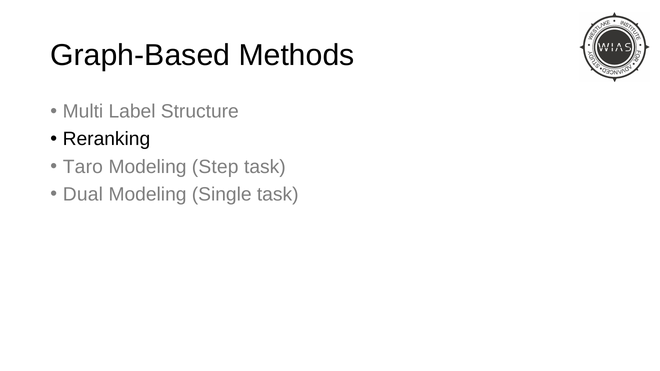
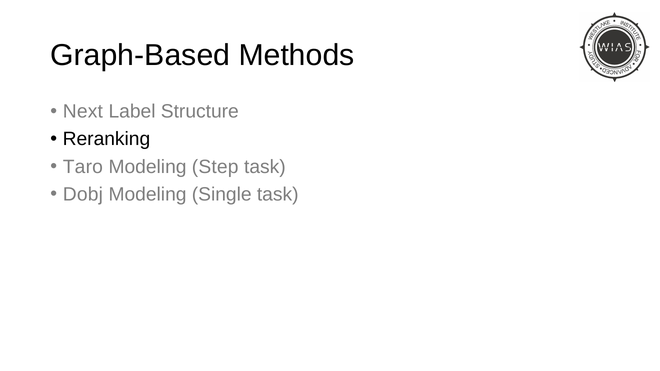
Multi: Multi -> Next (83, 112)
Dual: Dual -> Dobj (83, 194)
